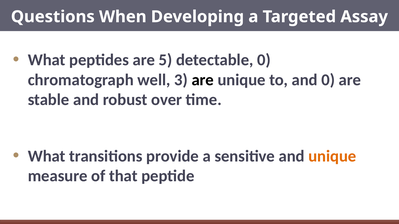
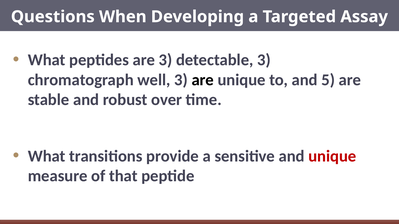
are 5: 5 -> 3 (165, 60)
detectable 0: 0 -> 3 (264, 60)
and 0: 0 -> 5 (328, 80)
unique colour: orange -> red (332, 156)
